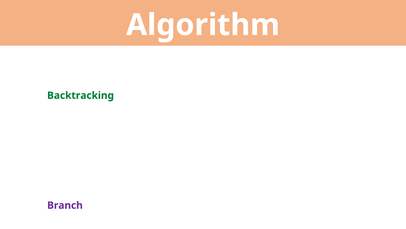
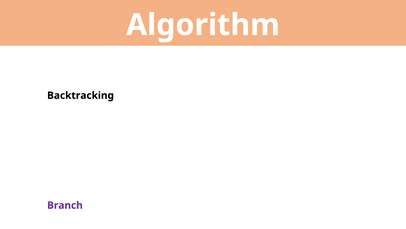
Backtracking colour: green -> black (81, 95)
